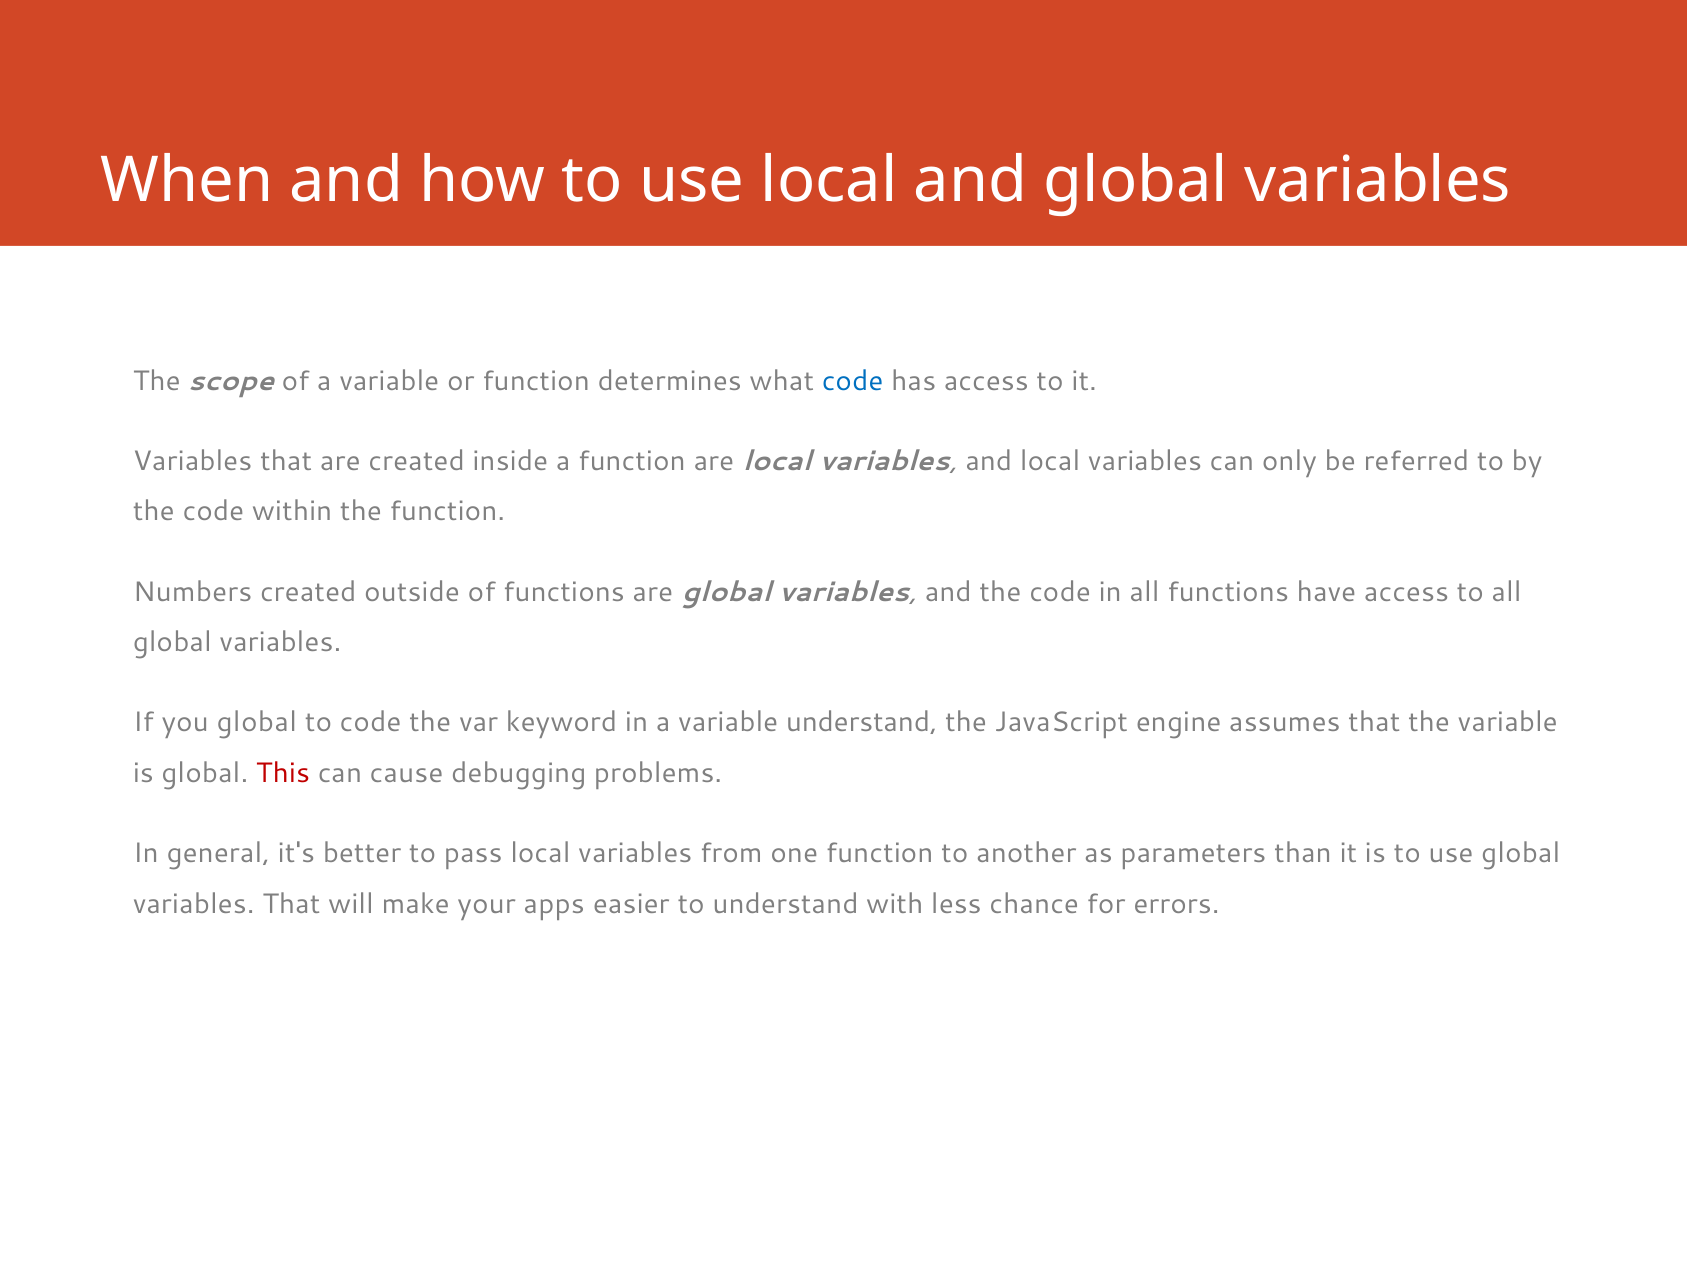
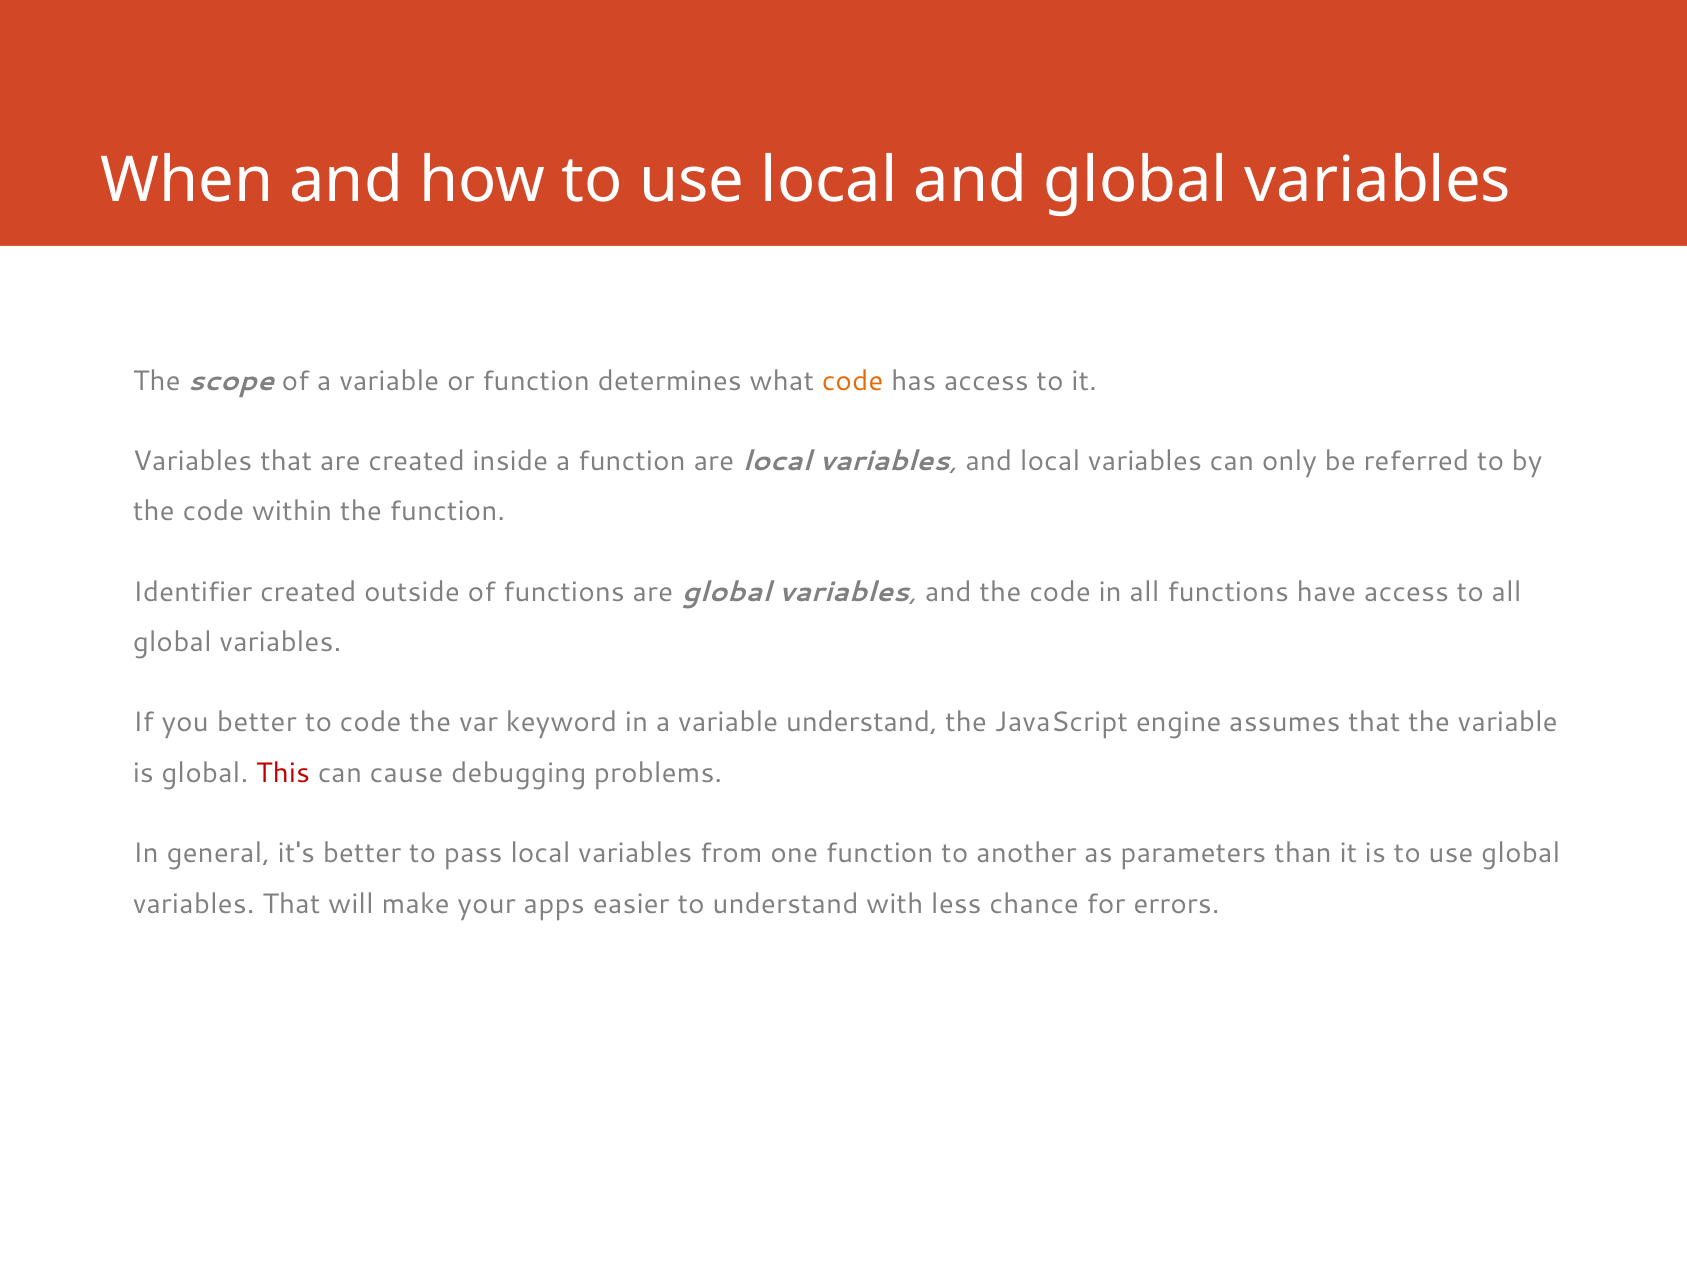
code colour: blue -> orange (853, 381)
Numbers: Numbers -> Identifier (193, 592)
you global: global -> better (257, 723)
